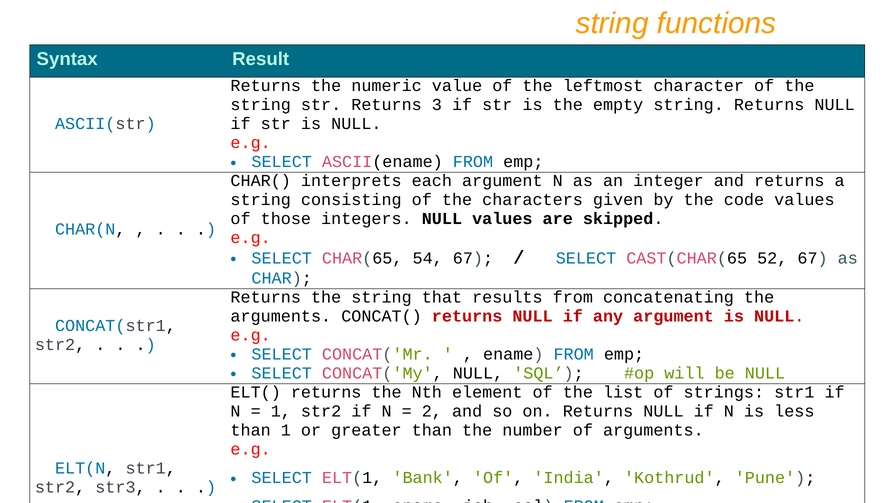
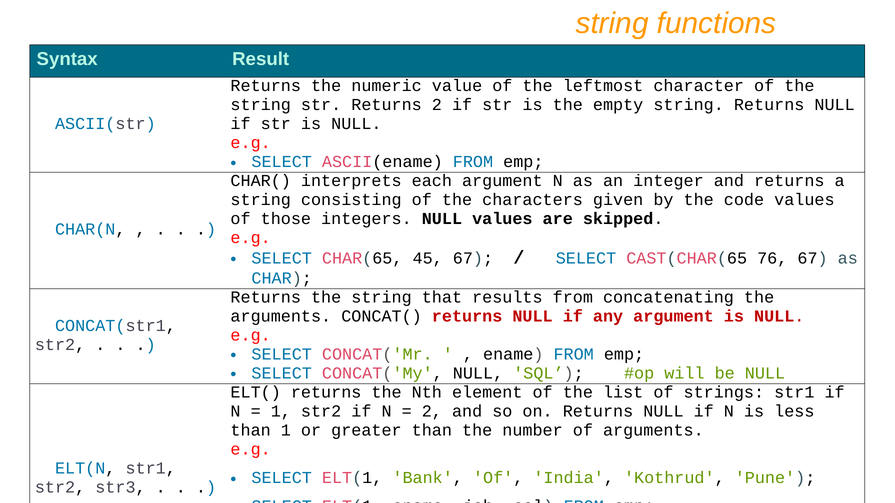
Returns 3: 3 -> 2 (437, 105)
54: 54 -> 45 (428, 259)
52: 52 -> 76 (772, 259)
